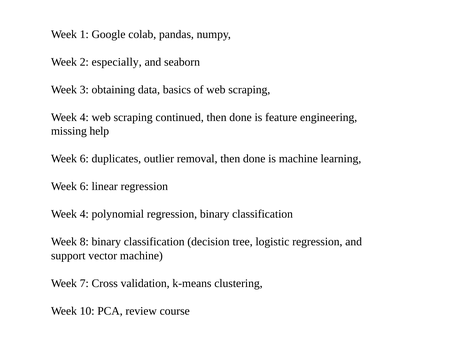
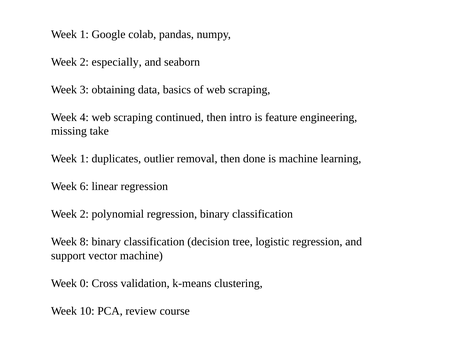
continued then done: done -> intro (240, 117)
help: help -> take (99, 131)
6: 6 -> 1 (84, 159)
4: 4 -> 2 (84, 214)
7: 7 -> 0 (84, 283)
